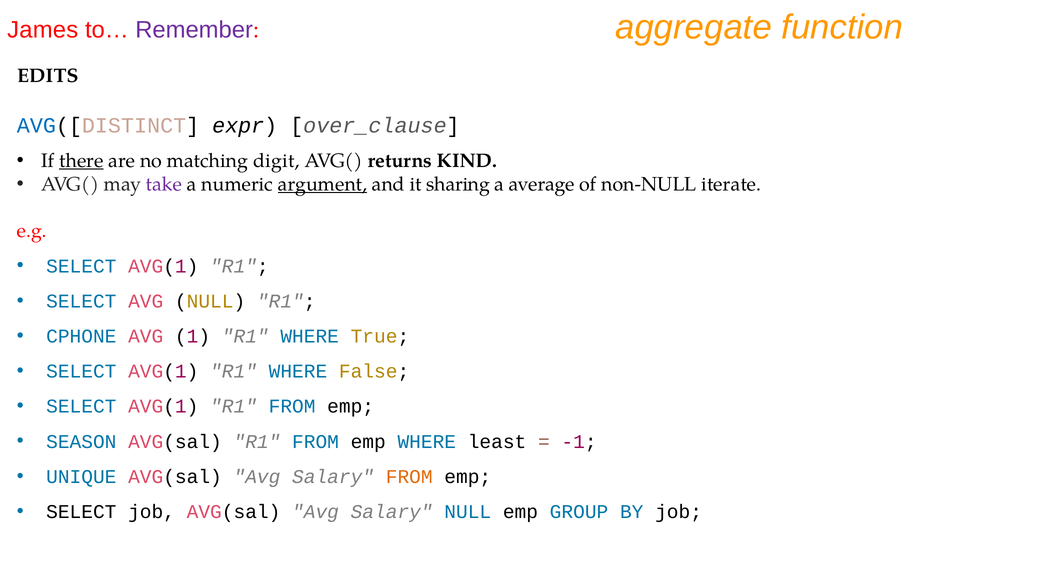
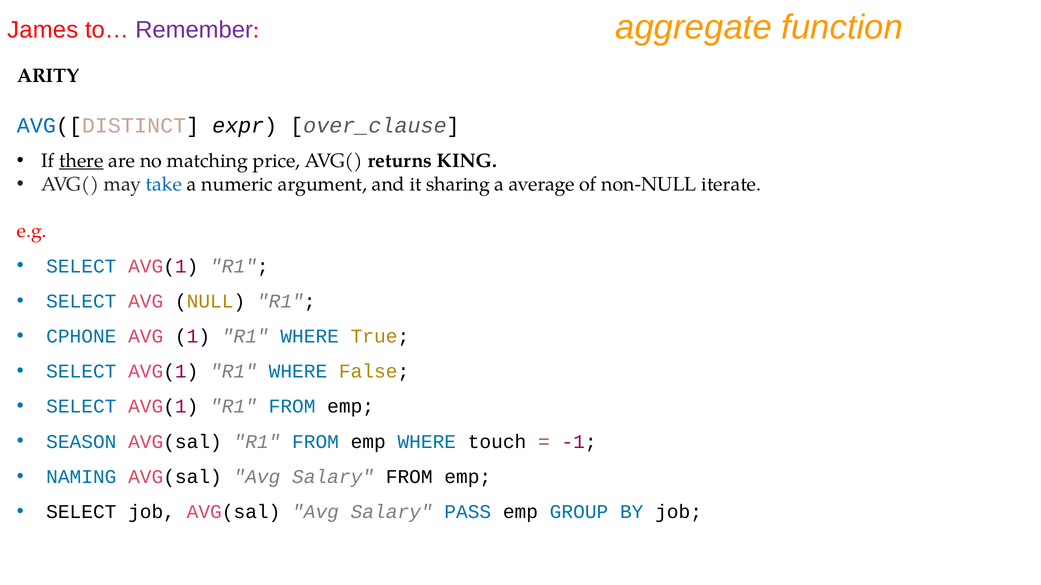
EDITS: EDITS -> ARITY (48, 76)
digit: digit -> price (277, 161)
KIND: KIND -> KING (467, 161)
take colour: purple -> blue (164, 184)
argument underline: present -> none (323, 184)
least: least -> touch (497, 442)
UNIQUE: UNIQUE -> NAMING (81, 477)
FROM colour: orange -> black (409, 477)
Salary NULL: NULL -> PASS (468, 512)
